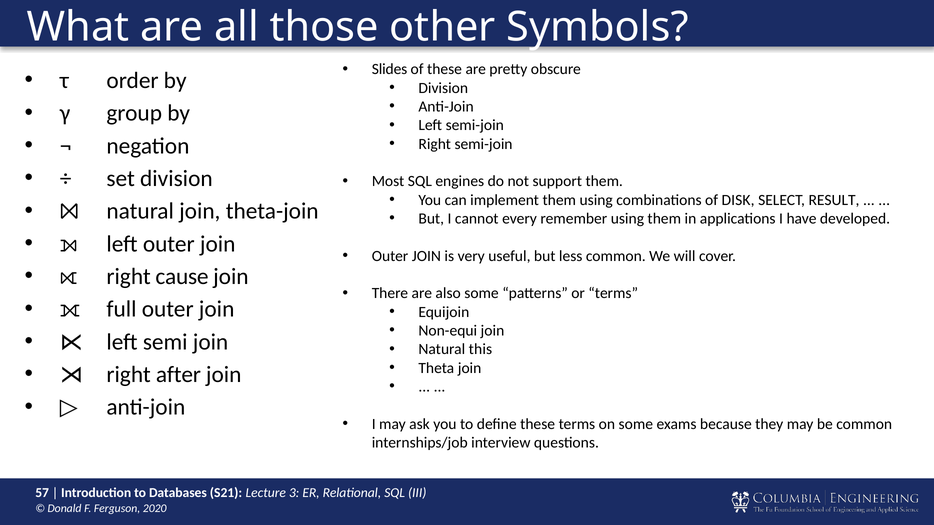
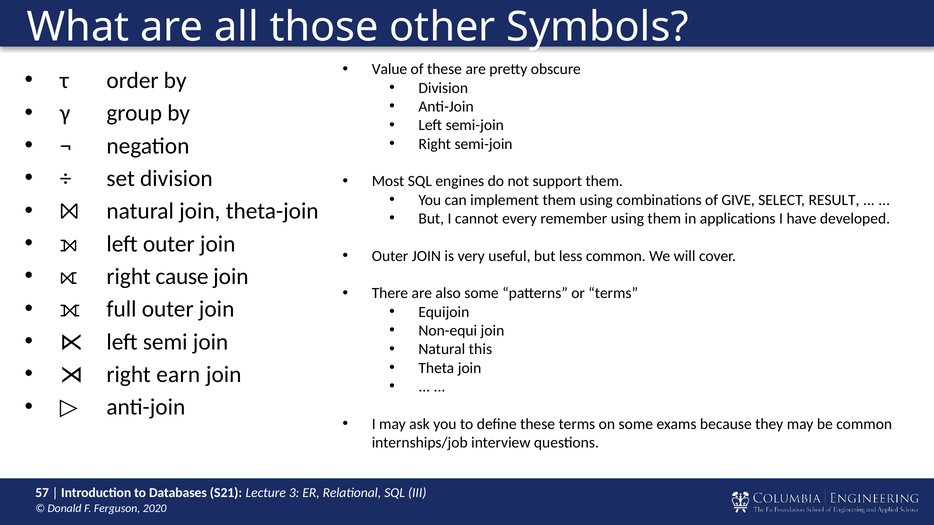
Slides: Slides -> Value (389, 69)
DISK: DISK -> GIVE (738, 200)
after: after -> earn (178, 375)
